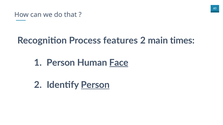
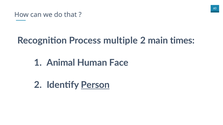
features: features -> multiple (121, 41)
Person: Person -> Animal (61, 63)
Face underline: present -> none (119, 63)
